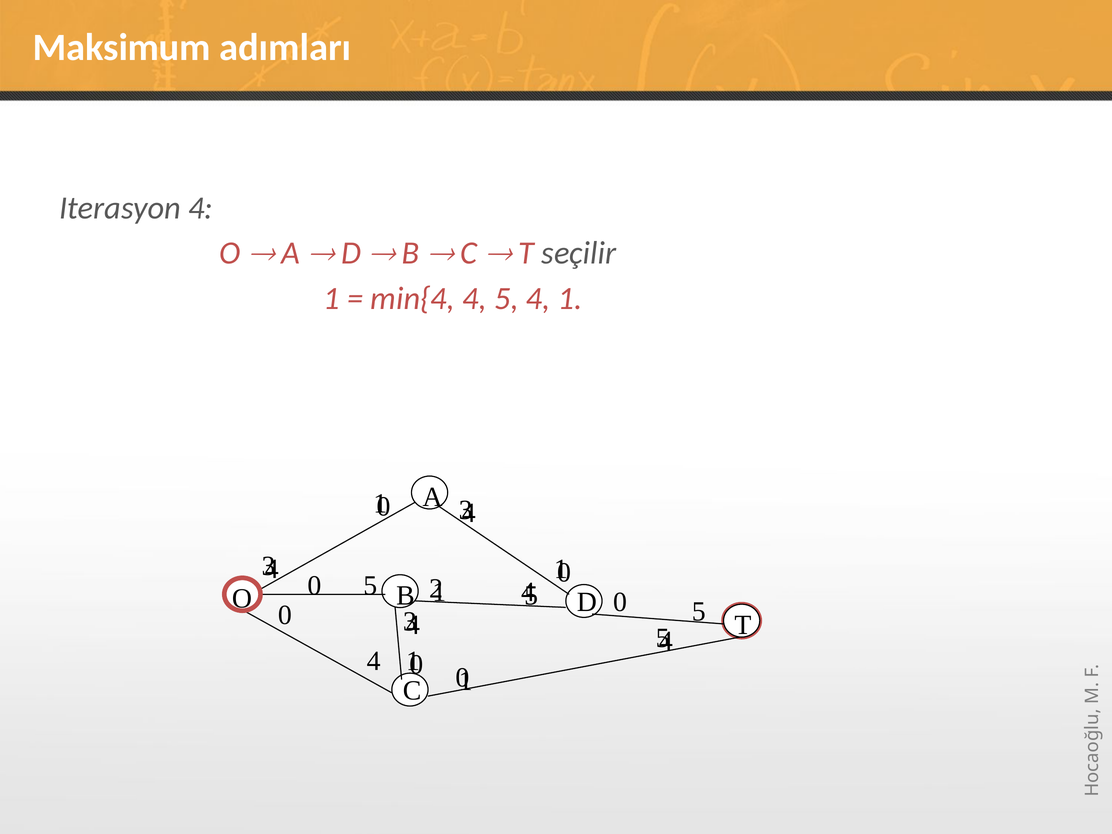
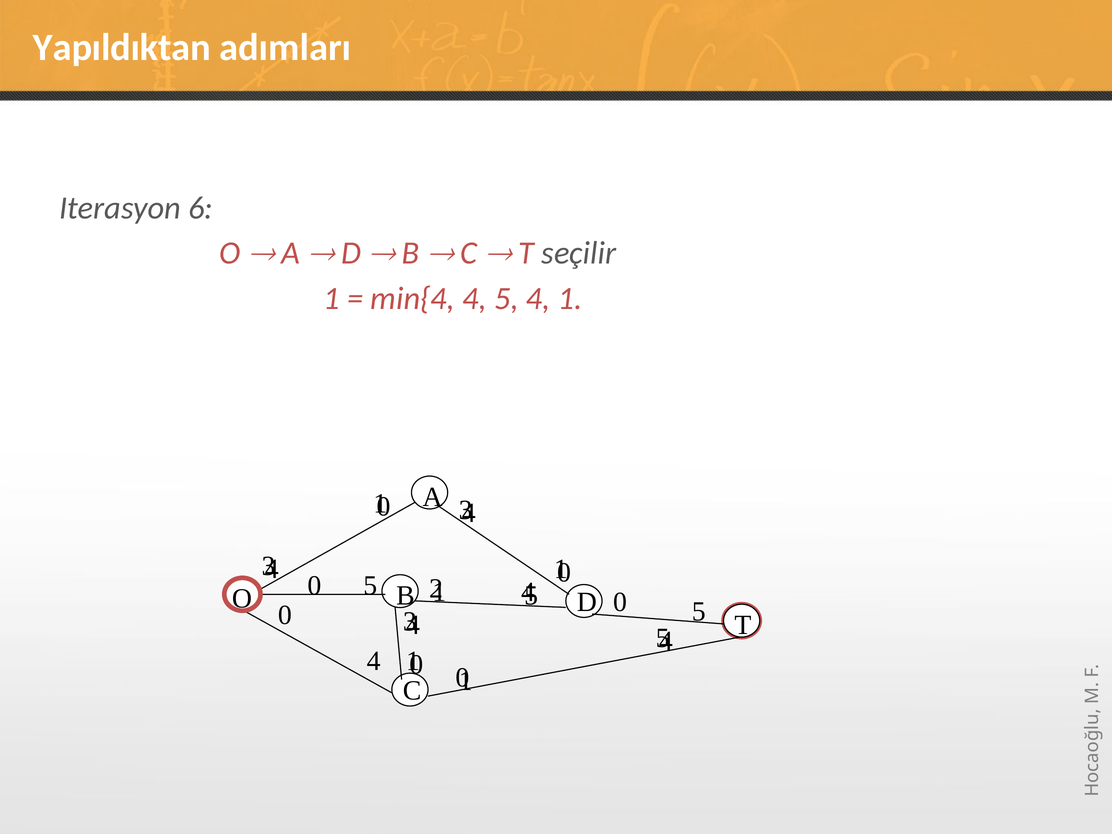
Maksimum: Maksimum -> Yapıldıktan (122, 48)
Iterasyon 4: 4 -> 6 (201, 208)
